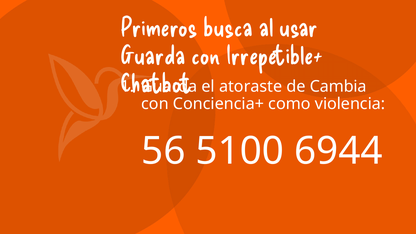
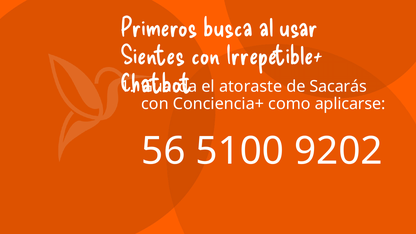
Guarda: Guarda -> Sientes (153, 56)
Cambia: Cambia -> Sacarás (338, 86)
violencia: violencia -> aplicarse (350, 104)
6944: 6944 -> 9202 (338, 151)
